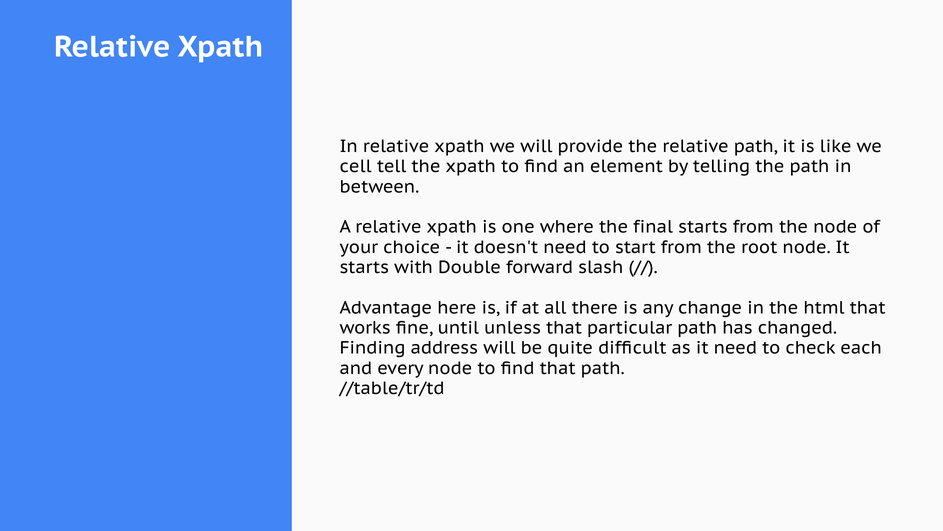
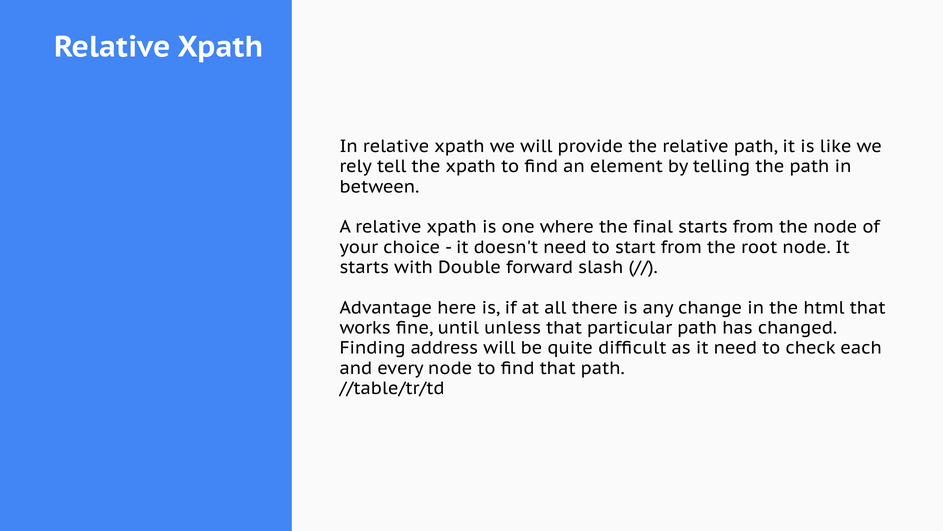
cell: cell -> rely (356, 166)
